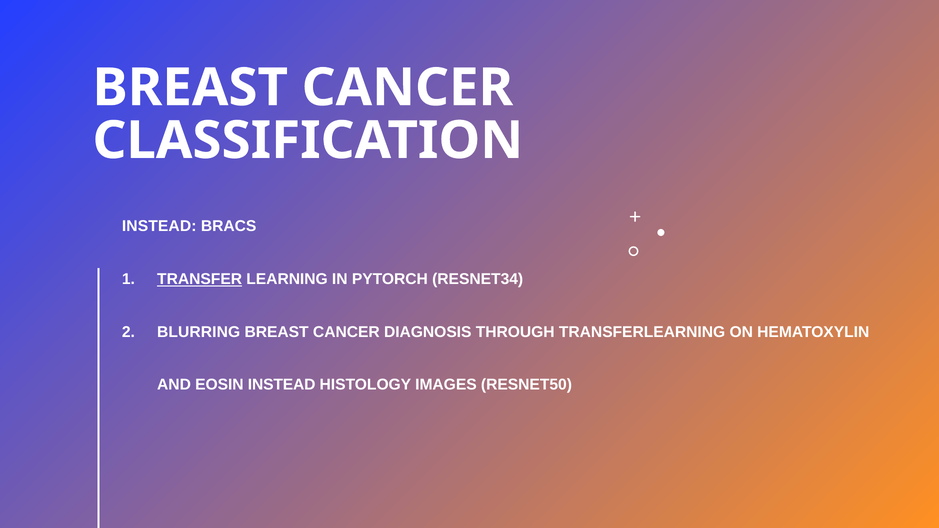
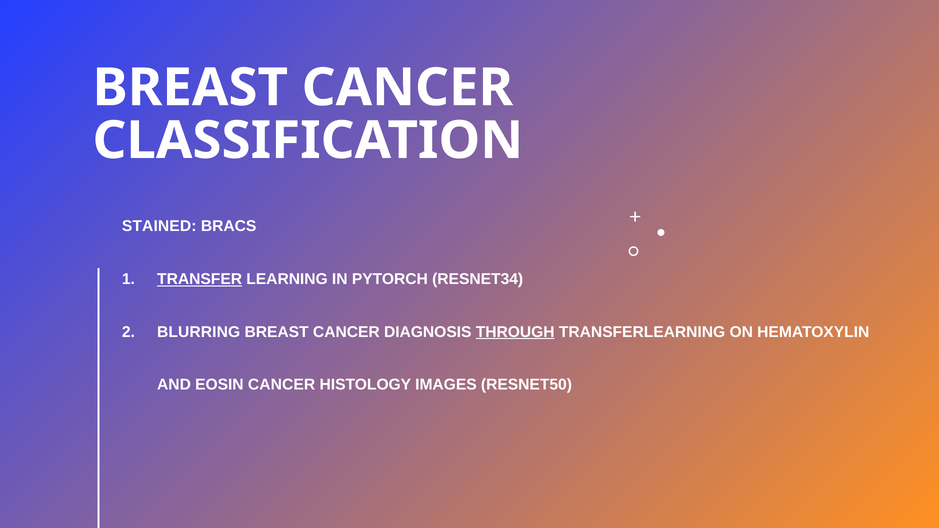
INSTEAD: INSTEAD -> STAINED (159, 226)
THROUGH underline: none -> present (515, 332)
EOSIN INSTEAD: INSTEAD -> CANCER (282, 385)
